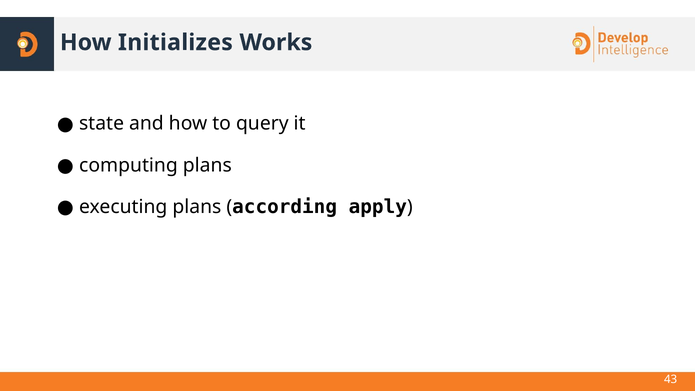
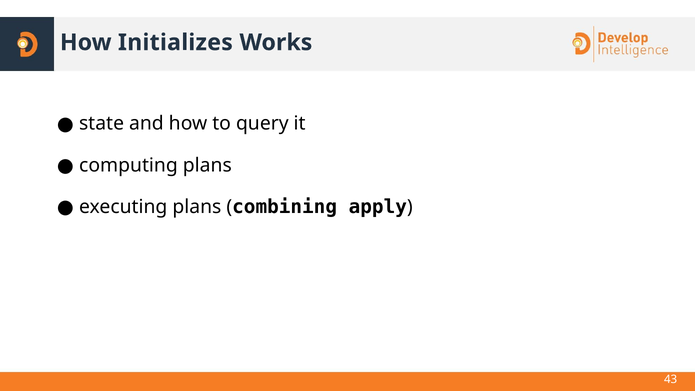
according: according -> combining (285, 207)
